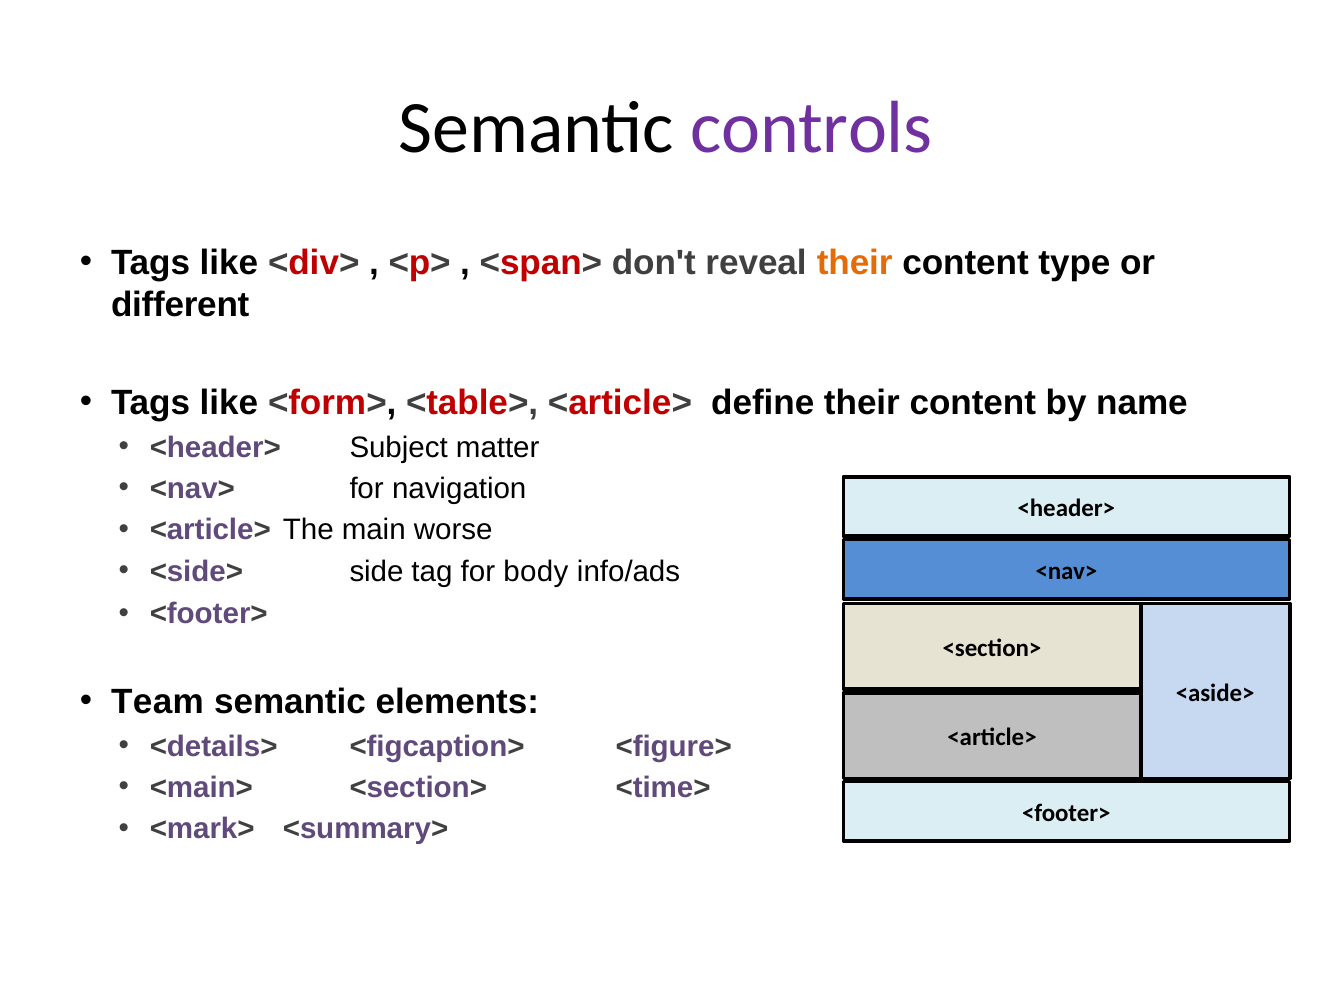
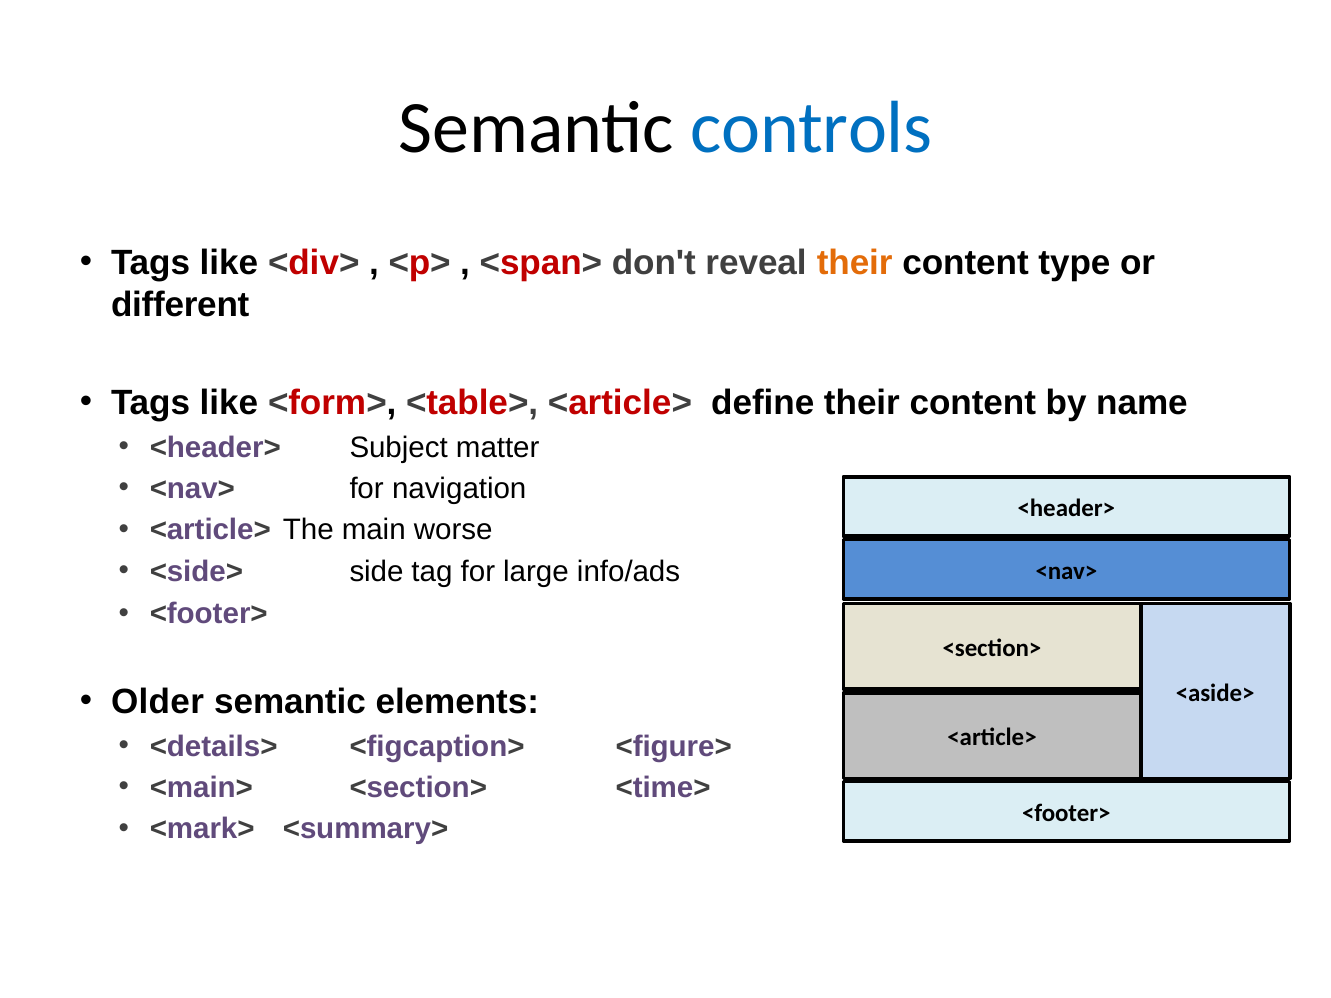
controls colour: purple -> blue (812, 128)
body: body -> large (536, 572)
Team: Team -> Older (157, 702)
